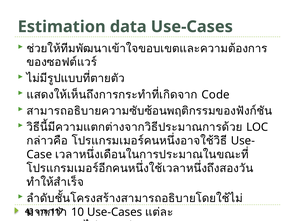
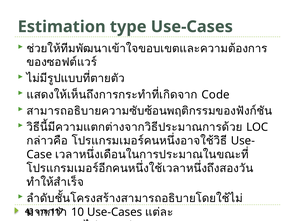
data: data -> type (128, 27)
